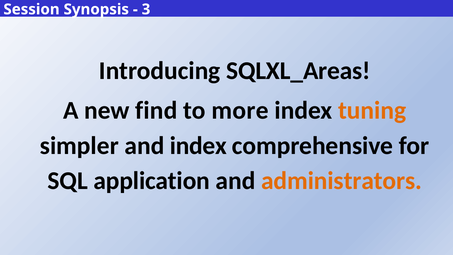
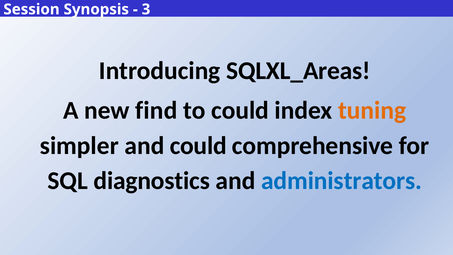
to more: more -> could (240, 110)
and index: index -> could (198, 146)
application: application -> diagnostics (152, 181)
administrators colour: orange -> blue (342, 181)
